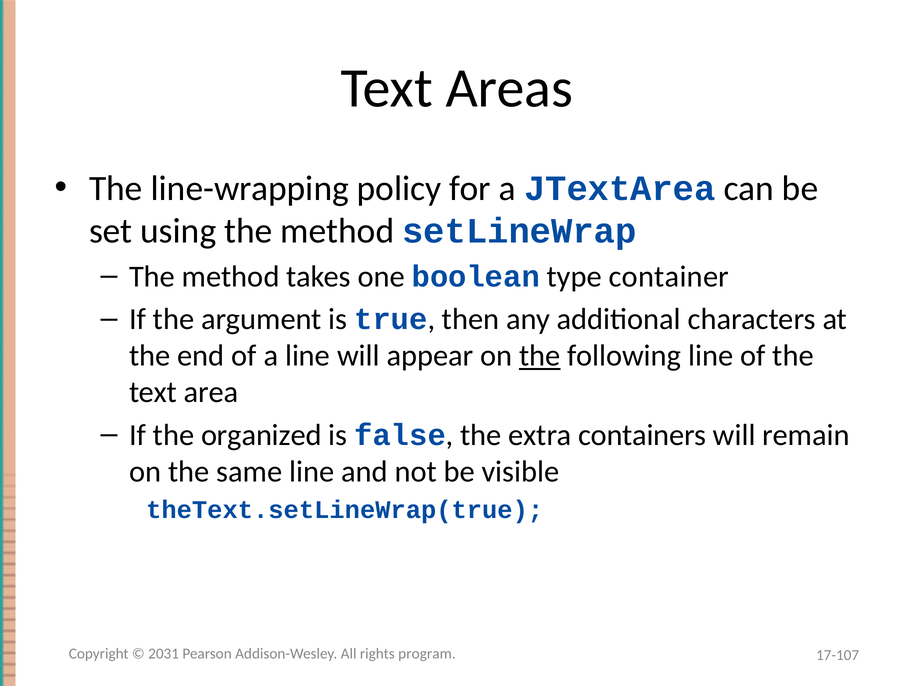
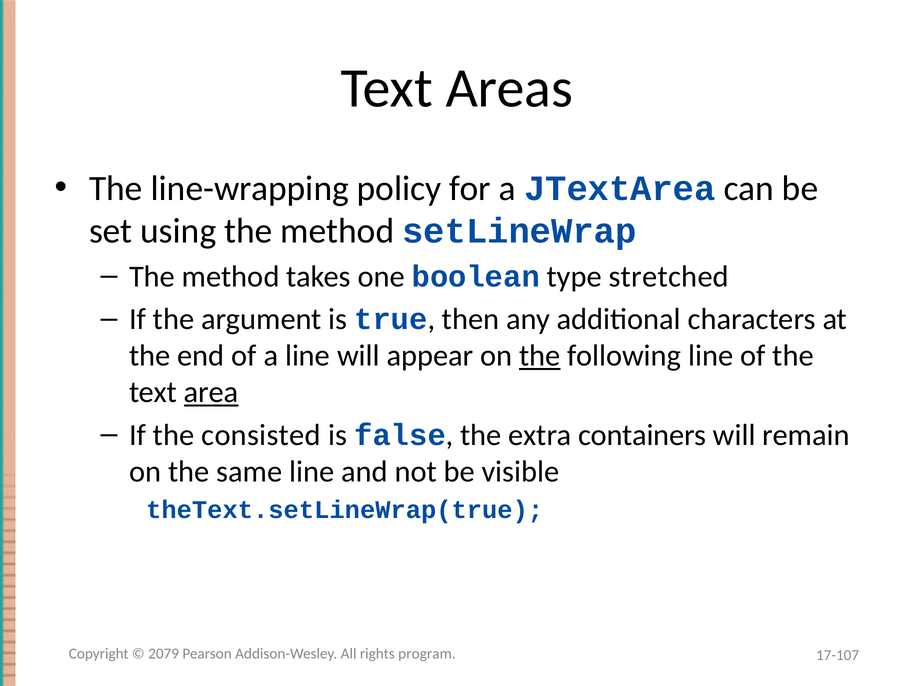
container: container -> stretched (669, 276)
area underline: none -> present (211, 392)
organized: organized -> consisted (261, 435)
2031: 2031 -> 2079 (164, 653)
